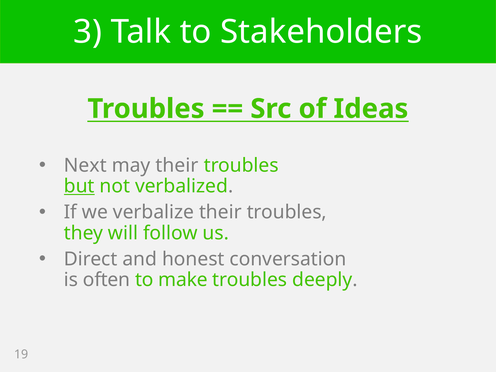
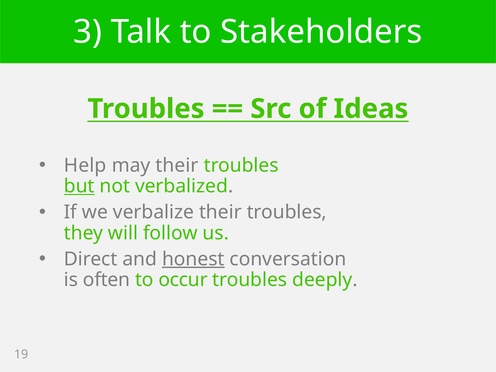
Next: Next -> Help (85, 165)
honest underline: none -> present (193, 259)
make: make -> occur (183, 280)
